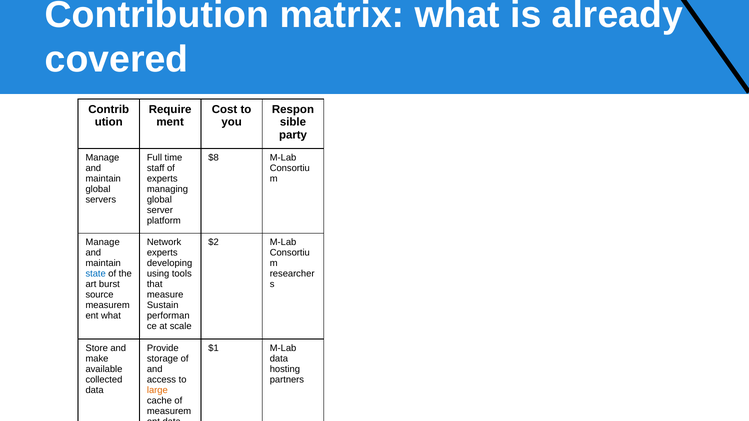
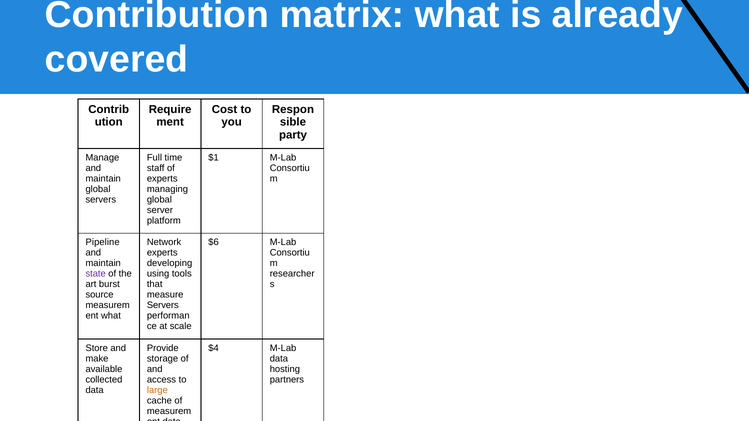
$8: $8 -> $1 (214, 158)
Manage: Manage -> Pipeline (103, 243)
$2: $2 -> $6 (214, 243)
state colour: blue -> purple (96, 274)
Sustain: Sustain -> Servers (163, 306)
$1: $1 -> $4 (214, 348)
